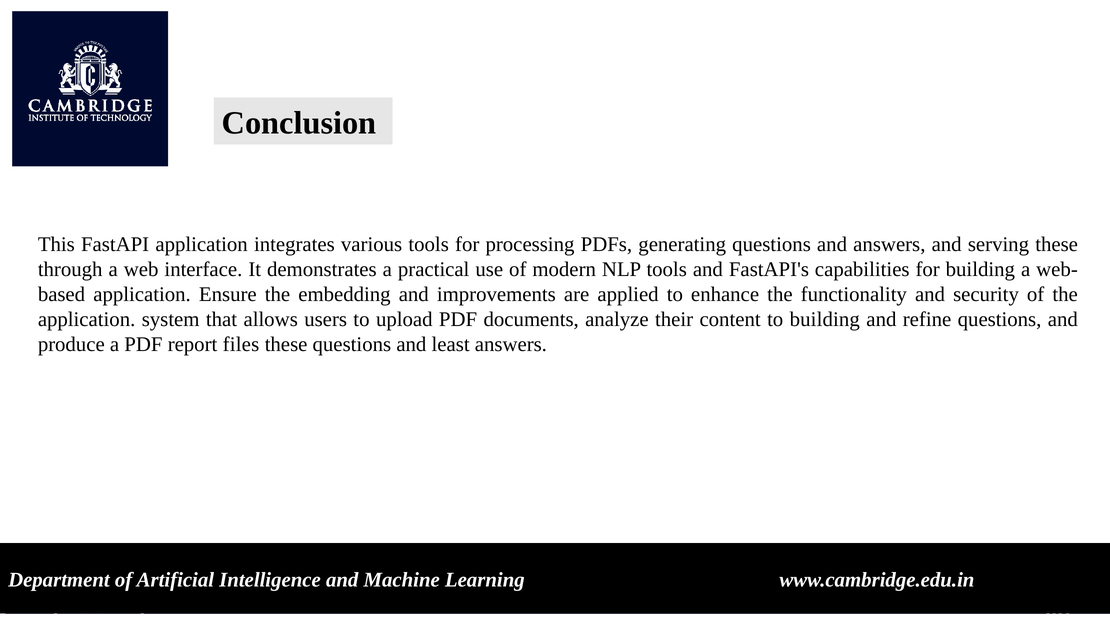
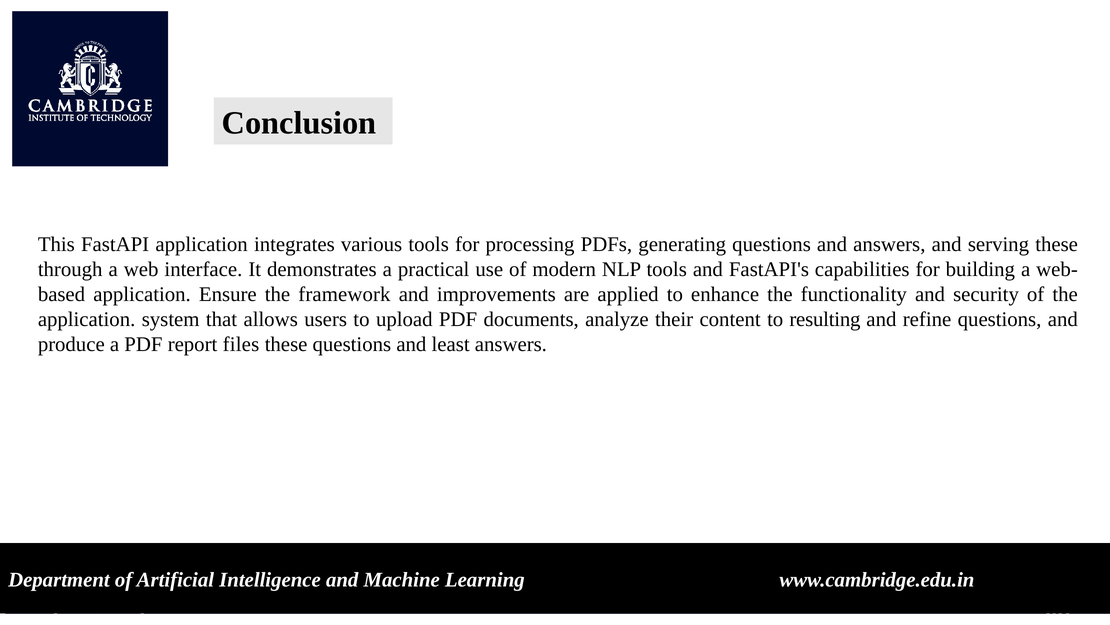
embedding: embedding -> framework (344, 294)
to building: building -> resulting (825, 319)
